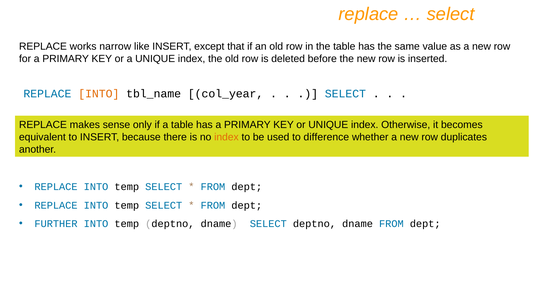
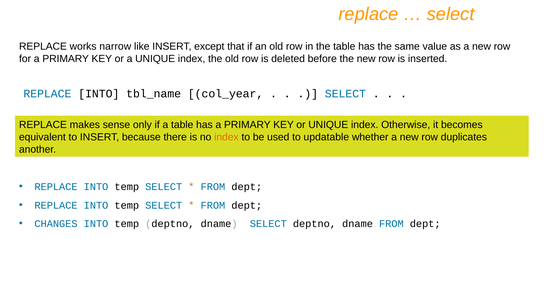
INTO colour: orange -> black (99, 93)
difference: difference -> updatable (326, 137)
FURTHER: FURTHER -> CHANGES (56, 224)
